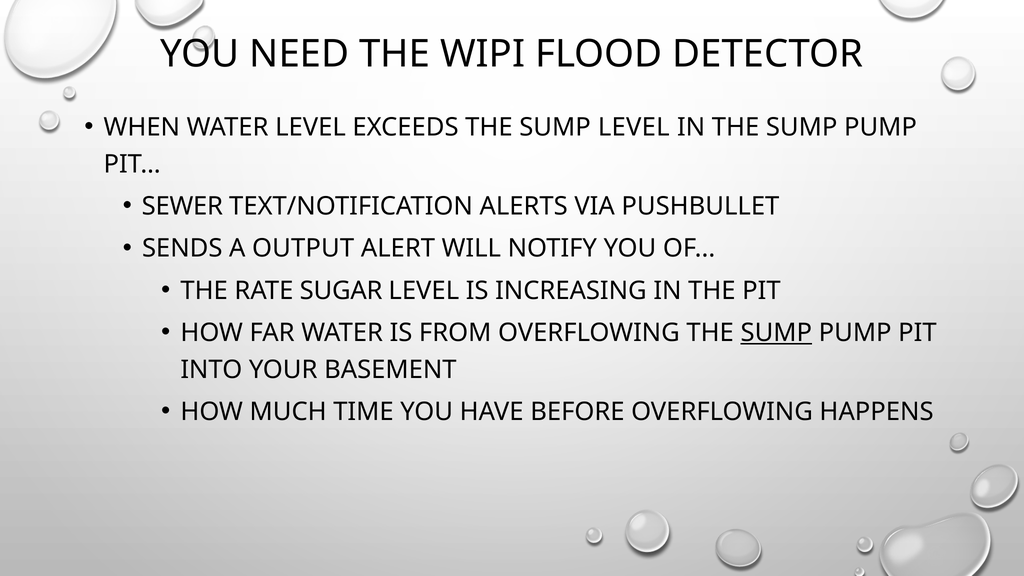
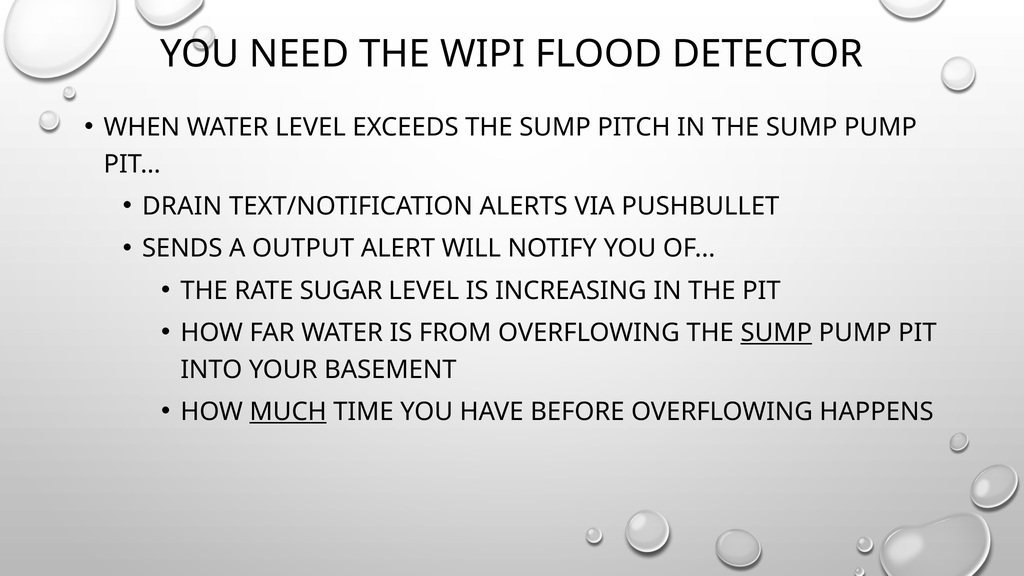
SUMP LEVEL: LEVEL -> PITCH (634, 127)
SEWER: SEWER -> DRAIN (182, 206)
MUCH underline: none -> present (288, 412)
